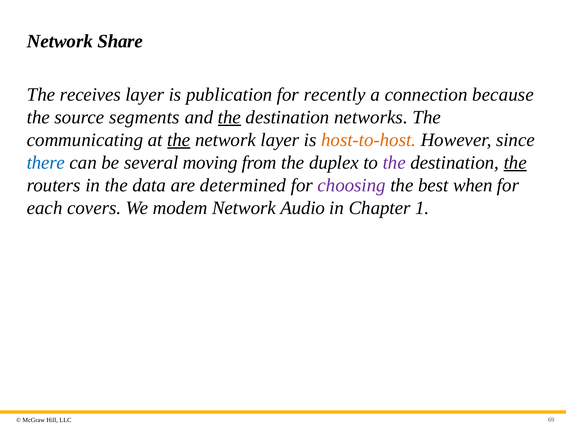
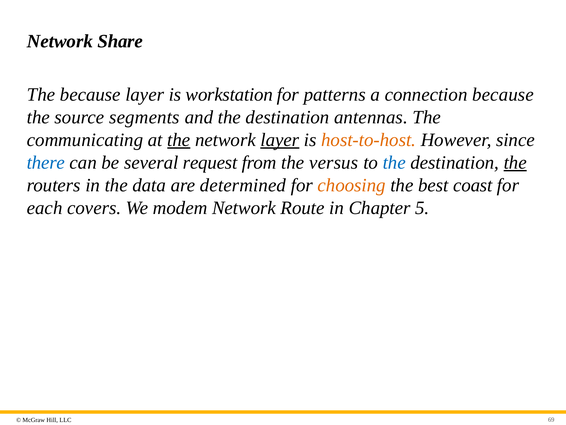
The receives: receives -> because (90, 94)
publication: publication -> workstation (229, 94)
recently: recently -> patterns (335, 94)
the underline: present -> none (229, 117)
networks: networks -> antennas (371, 117)
layer underline: none -> present (280, 140)
moving: moving -> request (210, 162)
duplex: duplex -> versus (334, 162)
the colour: purple -> blue (394, 162)
choosing colour: purple -> orange (352, 185)
when: when -> coast (473, 185)
Audio: Audio -> Route (303, 208)
1: 1 -> 5 (422, 208)
